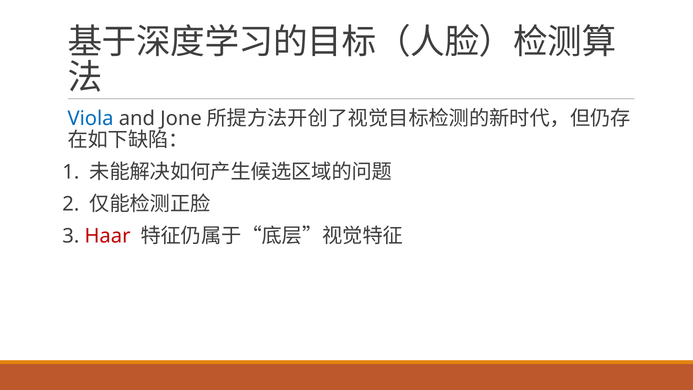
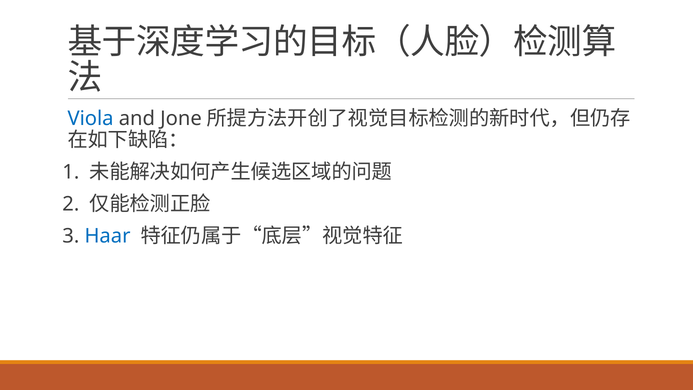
Haar colour: red -> blue (108, 236)
